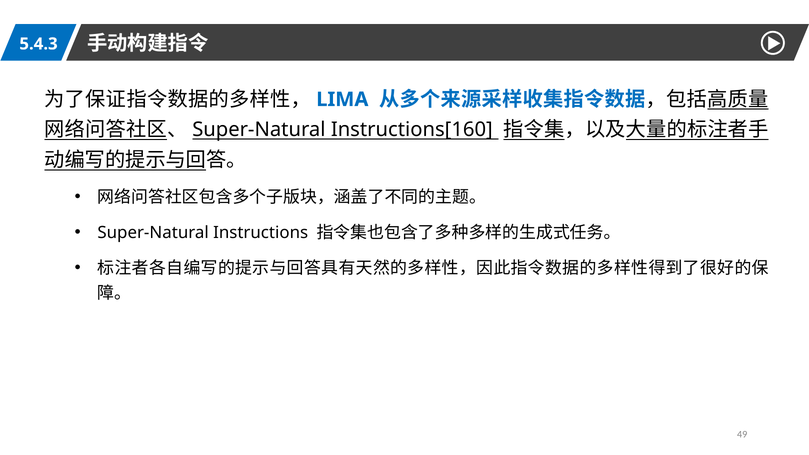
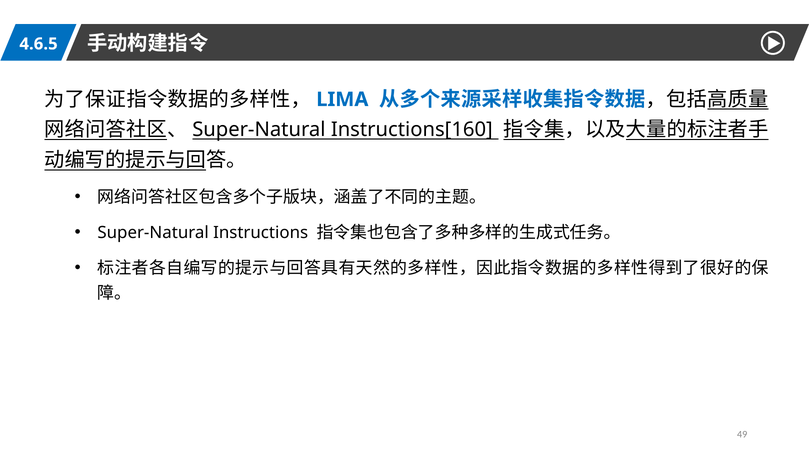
5.4.3: 5.4.3 -> 4.6.5 (39, 44)
